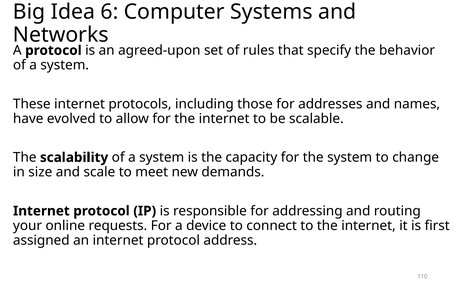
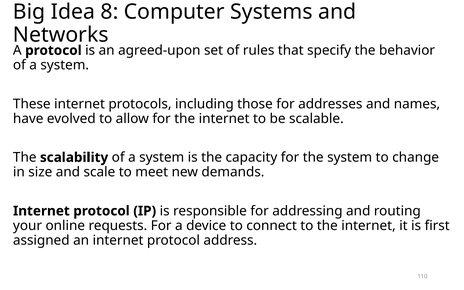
6: 6 -> 8 (109, 12)
